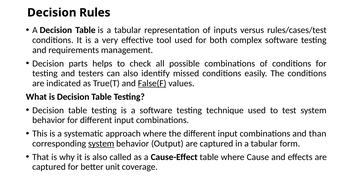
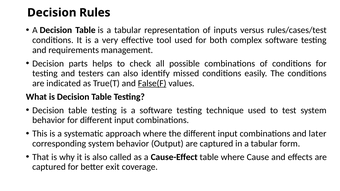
than: than -> later (318, 134)
system underline: present -> none (101, 144)
unit: unit -> exit (113, 167)
